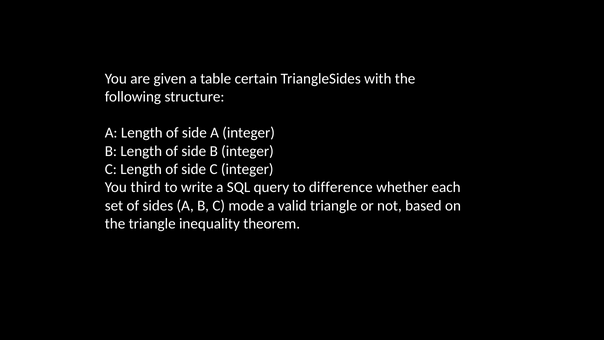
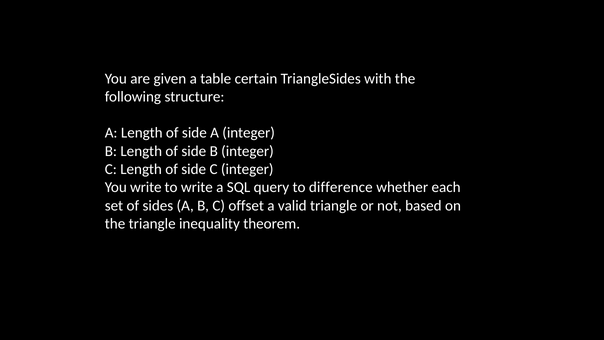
You third: third -> write (146, 187)
mode: mode -> offset (246, 205)
